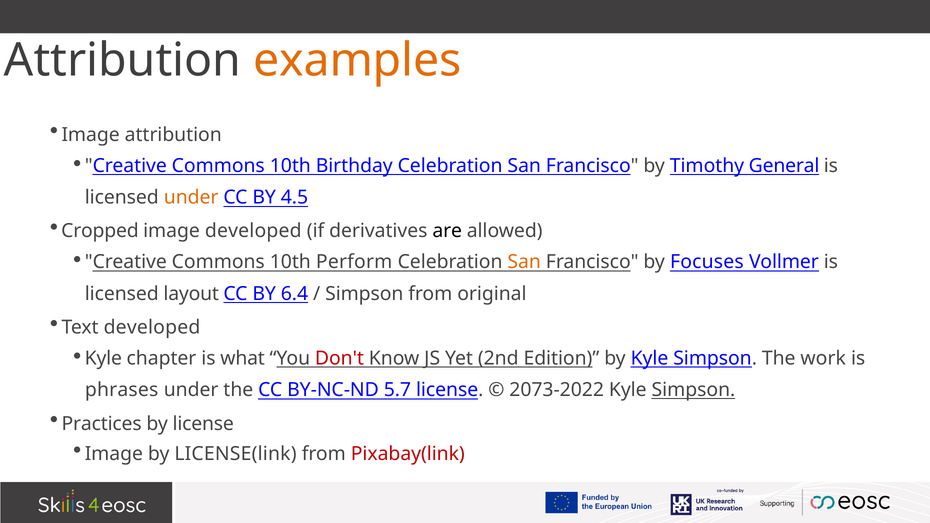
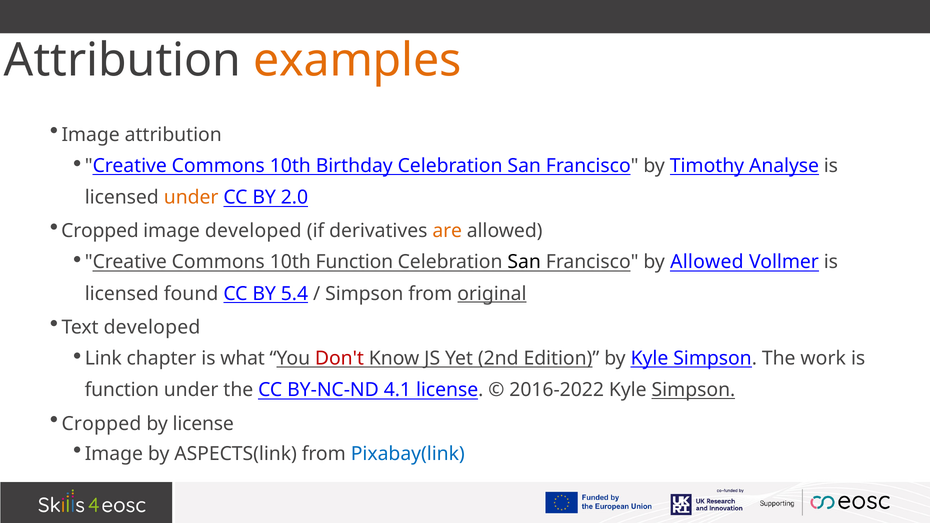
General: General -> Analyse (784, 166)
4.5: 4.5 -> 2.0 (294, 198)
are colour: black -> orange (447, 231)
10th Perform: Perform -> Function (354, 262)
San colour: orange -> black (524, 262)
by Focuses: Focuses -> Allowed (707, 262)
layout: layout -> found (191, 294)
6.4: 6.4 -> 5.4 (294, 294)
original underline: none -> present (492, 294)
Kyle: Kyle -> Link (103, 358)
phrases: phrases -> function (122, 390)
5.7: 5.7 -> 4.1 (397, 390)
2073-2022: 2073-2022 -> 2016-2022 (557, 390)
Practices: Practices -> Cropped (101, 424)
LICENSE(link: LICENSE(link -> ASPECTS(link (236, 454)
Pixabay(link colour: red -> blue (408, 454)
